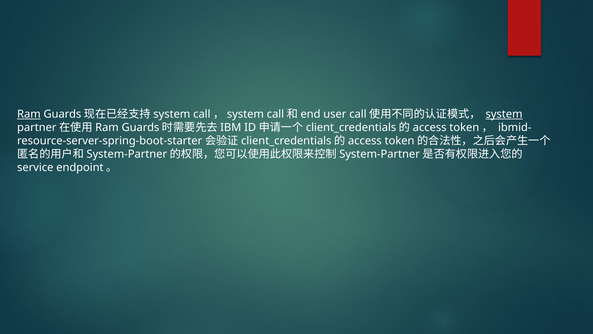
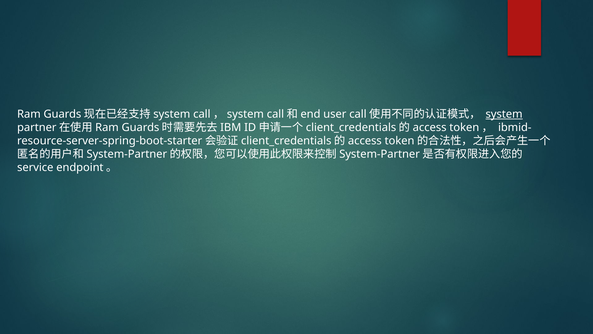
Ram underline: present -> none (29, 114)
